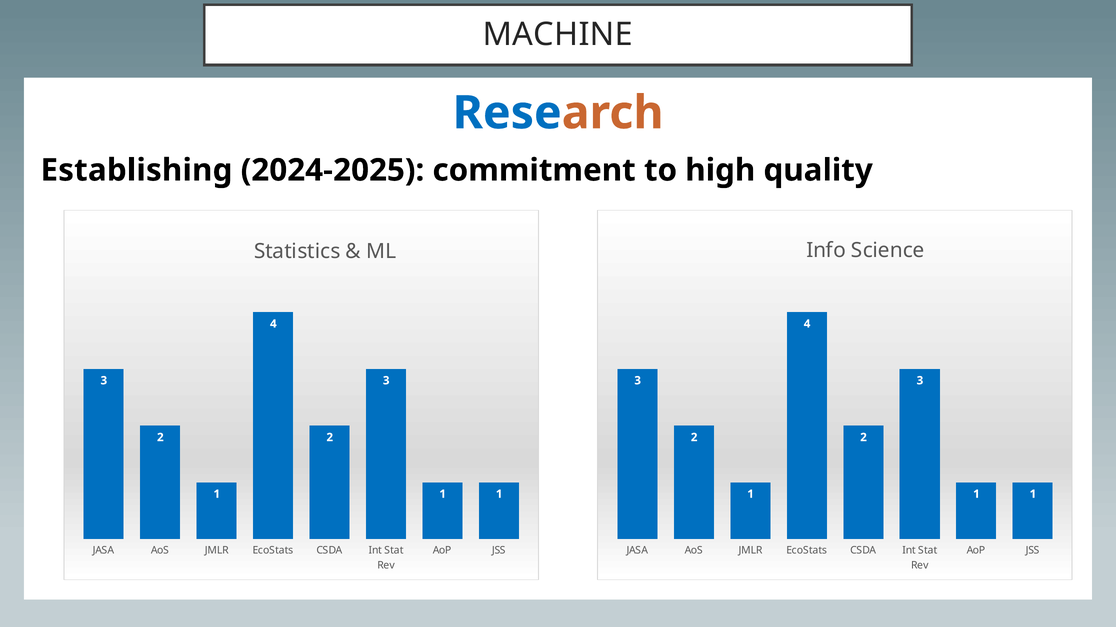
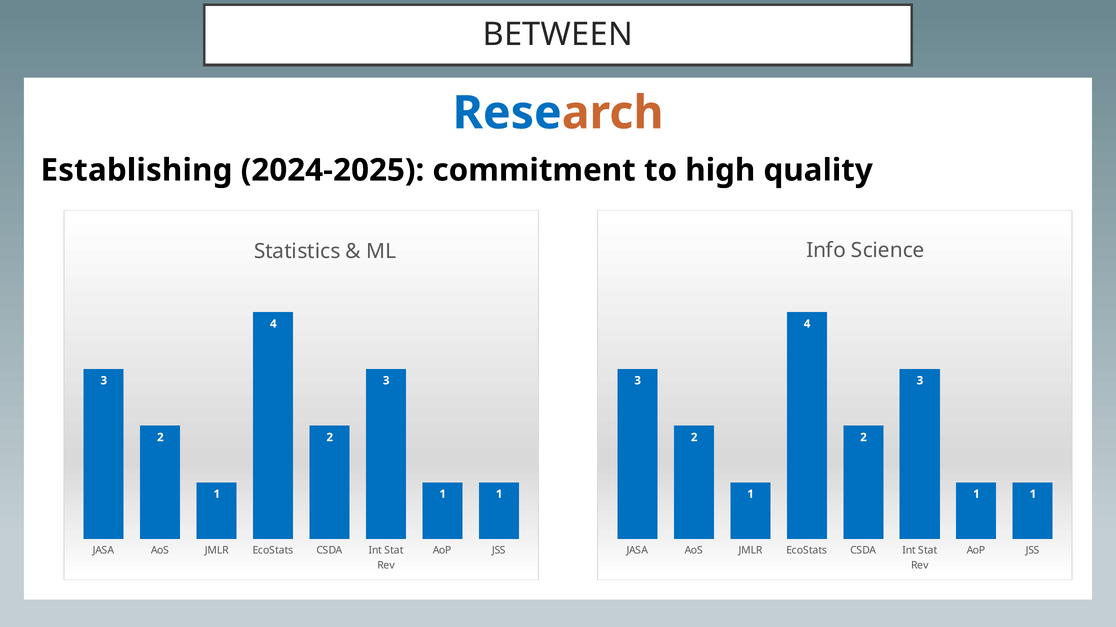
MACHINE: MACHINE -> BETWEEN (558, 35)
